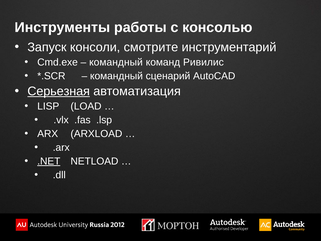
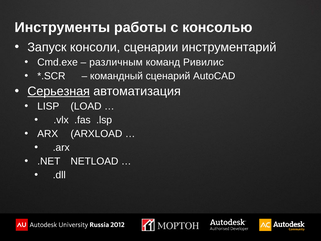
смотрите: смотрите -> сценарии (151, 47)
командный: командный -> различным (116, 62)
.NET underline: present -> none (49, 161)
